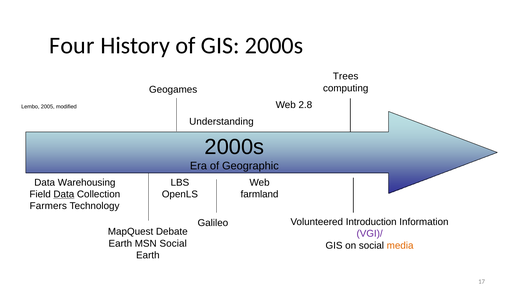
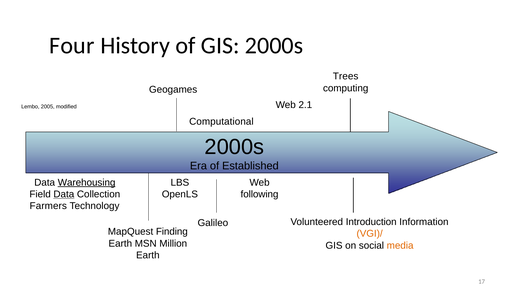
2.8: 2.8 -> 2.1 (305, 105)
Understanding: Understanding -> Computational (221, 122)
Geographic: Geographic -> Established (250, 166)
Warehousing underline: none -> present (87, 183)
farmland: farmland -> following (260, 195)
Debate: Debate -> Finding (172, 232)
VGI)/ colour: purple -> orange (370, 234)
MSN Social: Social -> Million (173, 244)
